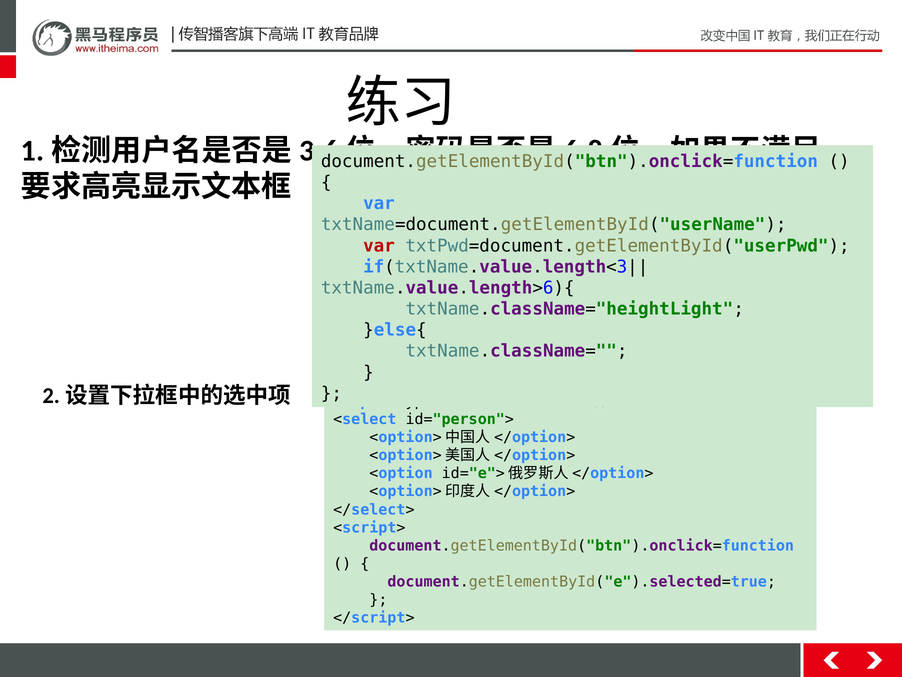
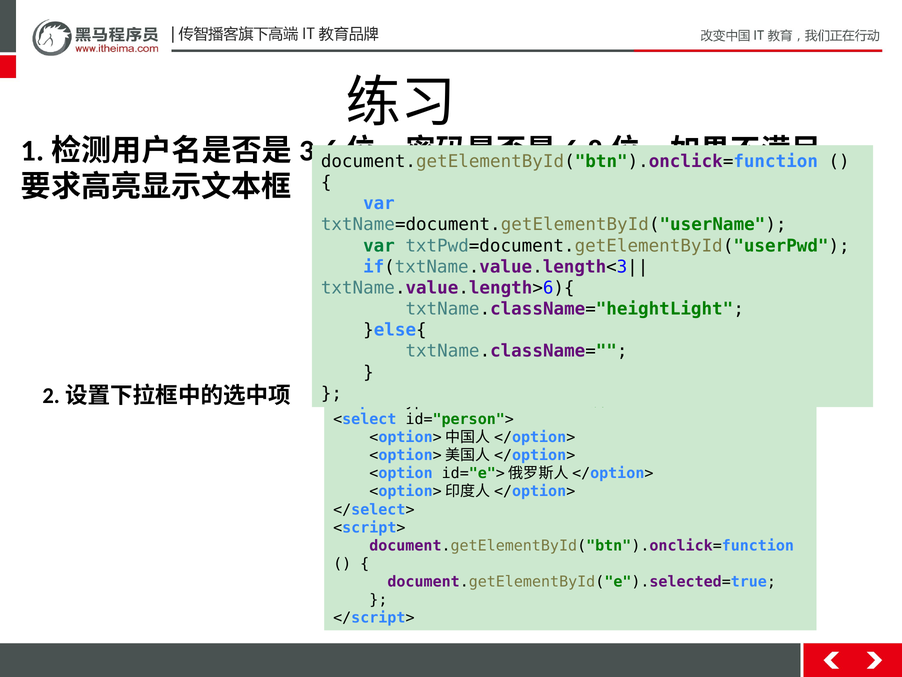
var colour: red -> green (379, 246)
